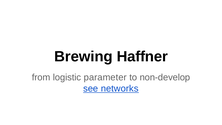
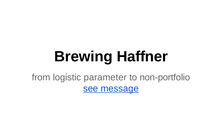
non-develop: non-develop -> non-portfolio (165, 77)
networks: networks -> message (120, 88)
